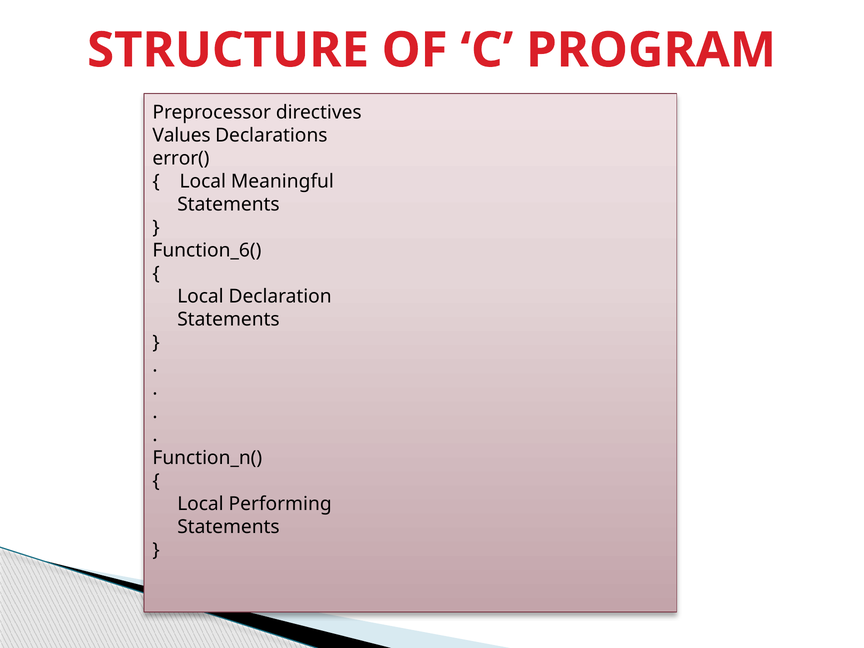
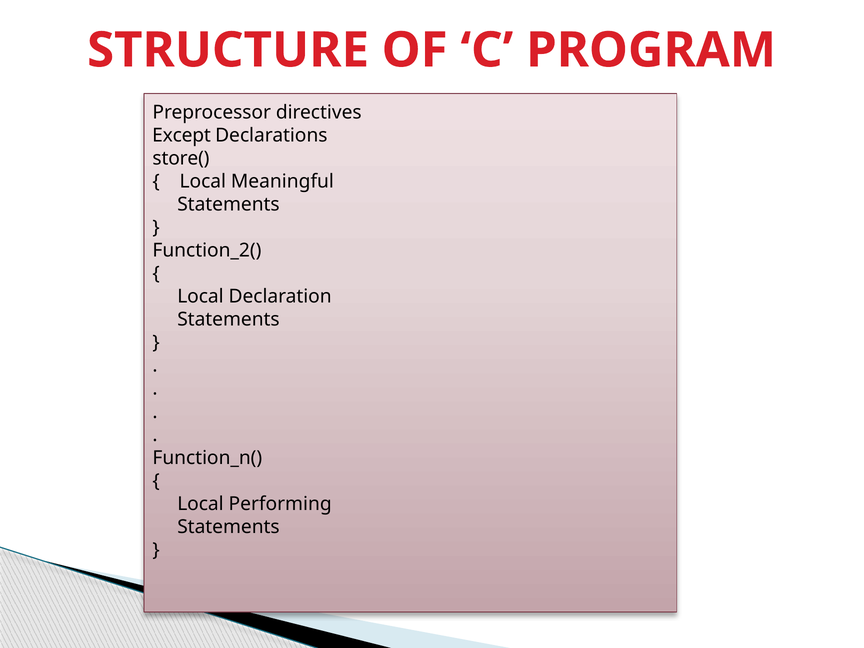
Values: Values -> Except (182, 135)
error(: error( -> store( (181, 158)
Function_6(: Function_6( -> Function_2( (207, 250)
